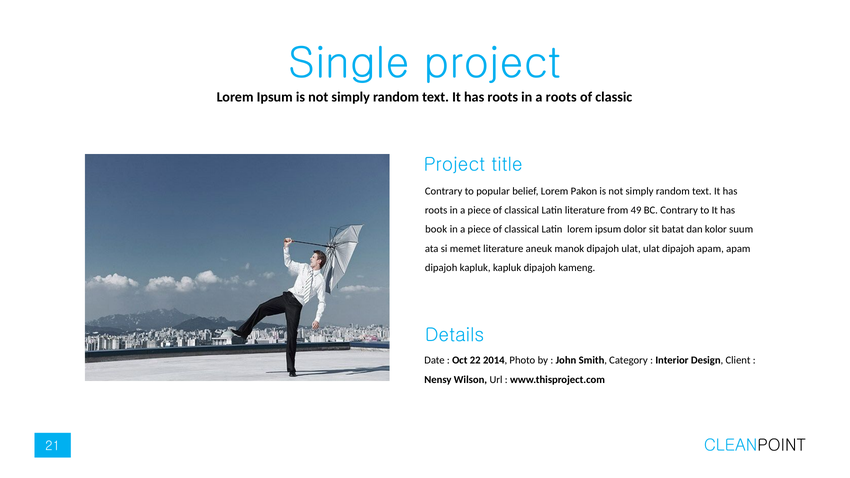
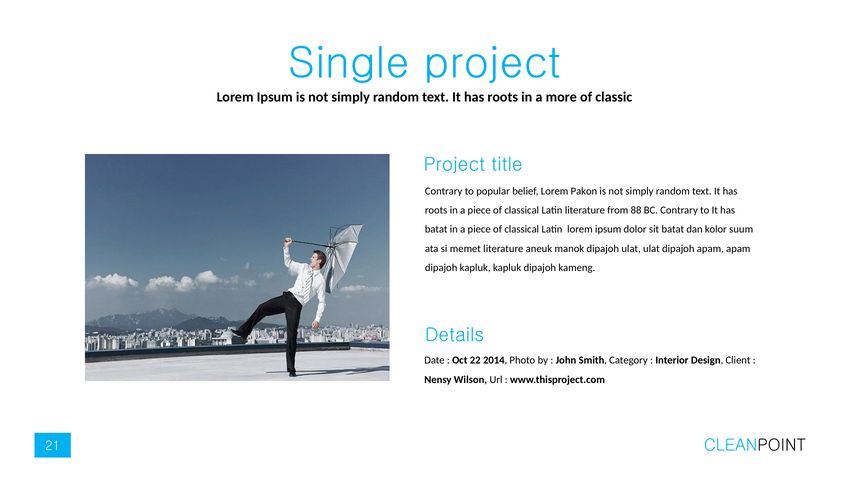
a roots: roots -> more (561, 97)
49: 49 -> 88 (636, 210)
book: book -> batat (436, 229)
